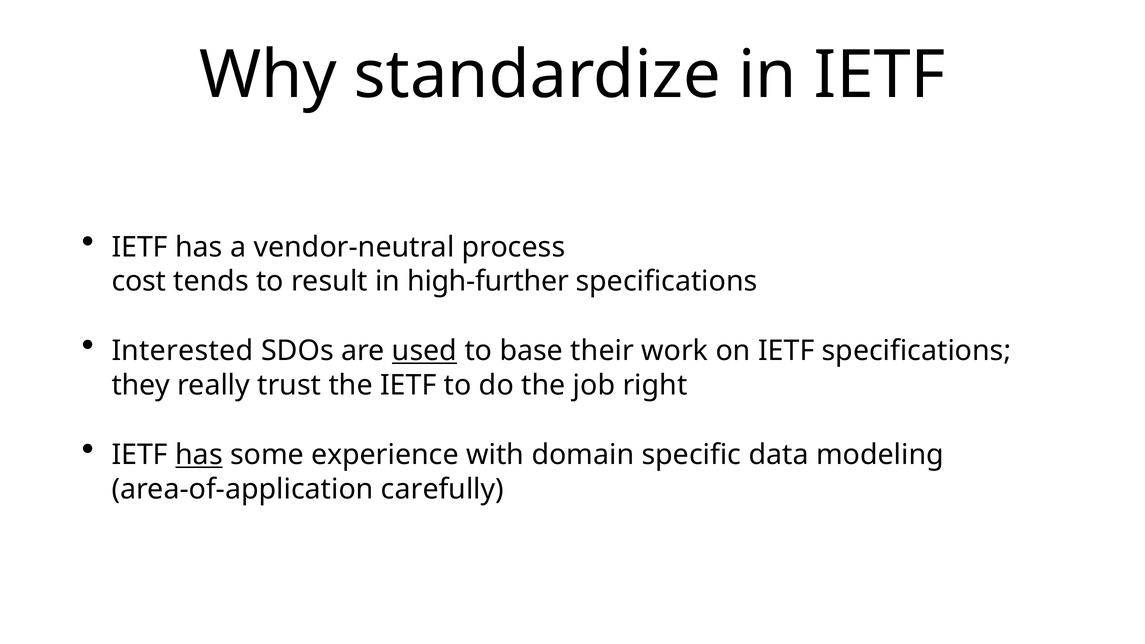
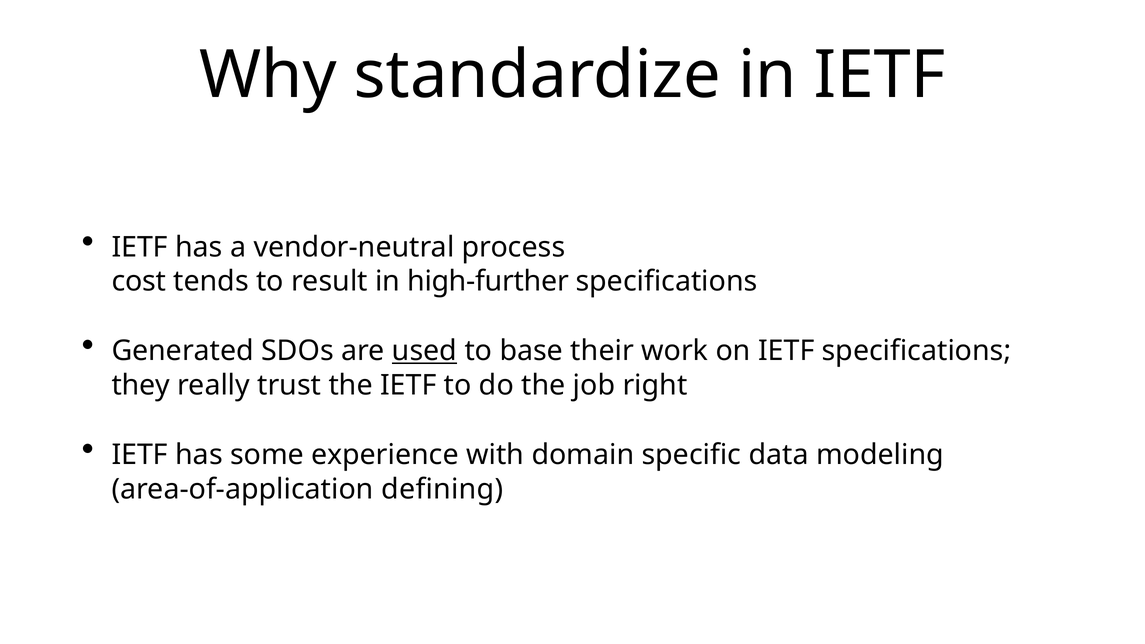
Interested: Interested -> Generated (183, 351)
has underline: present -> none (199, 455)
carefully: carefully -> defining (442, 489)
